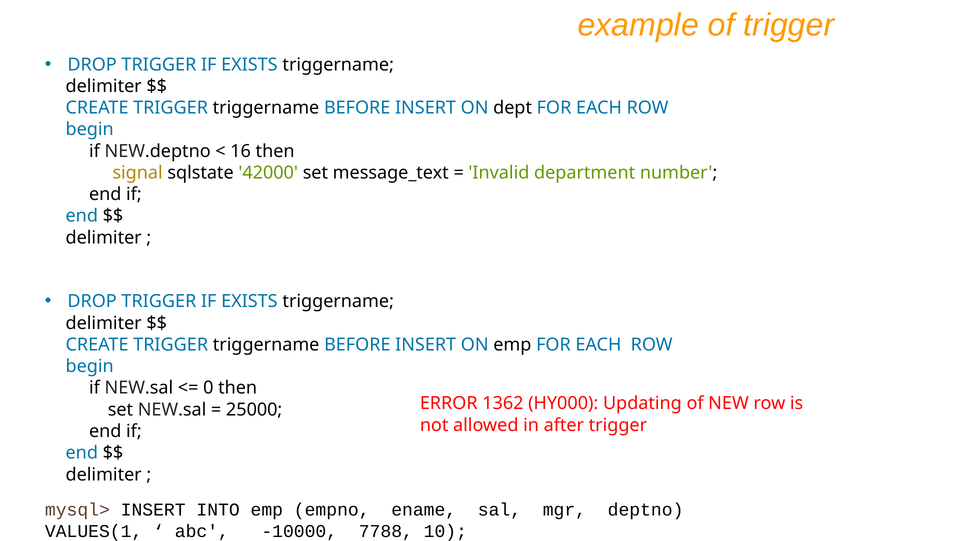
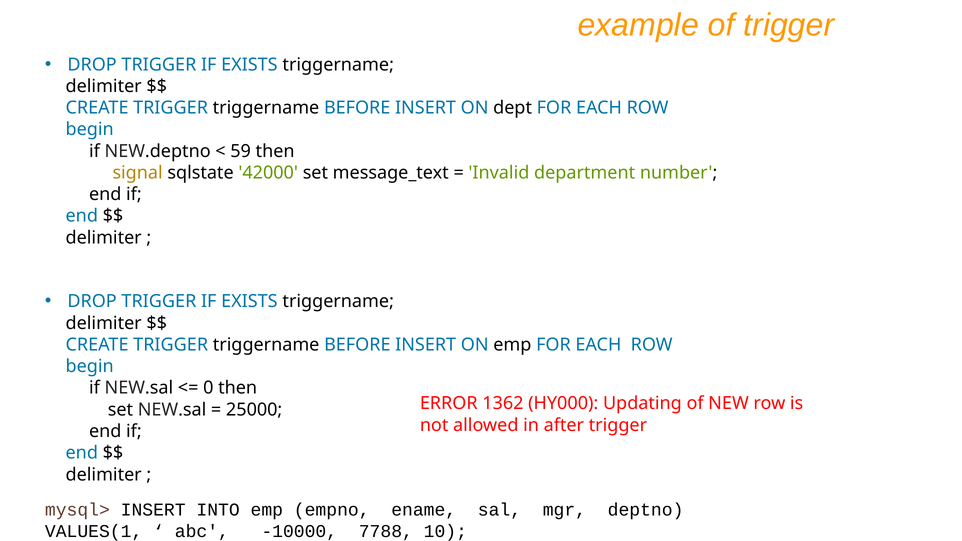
16: 16 -> 59 (241, 151)
